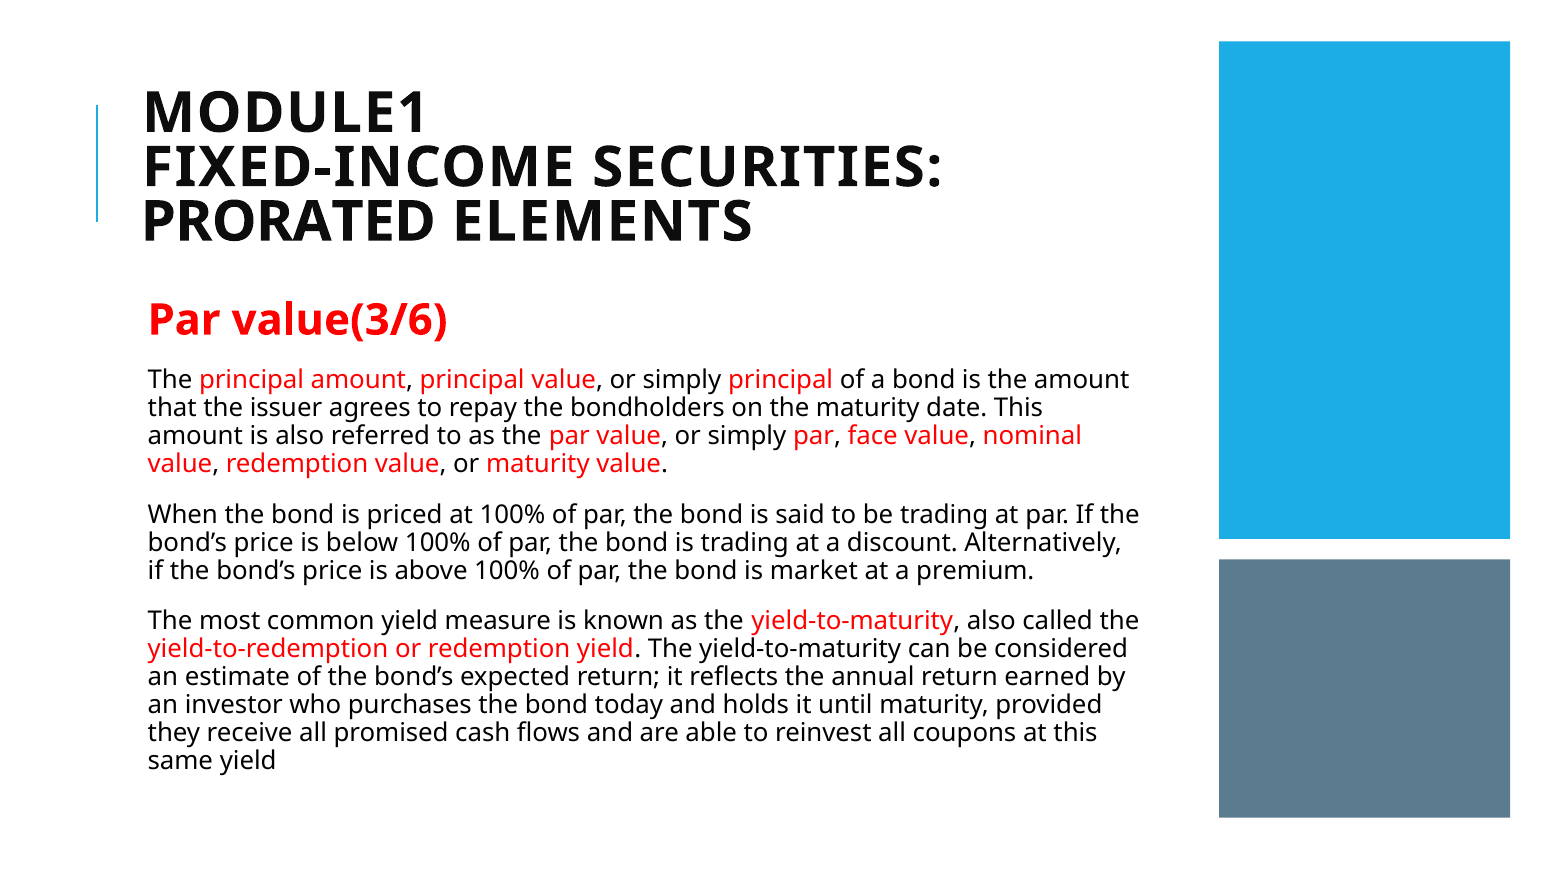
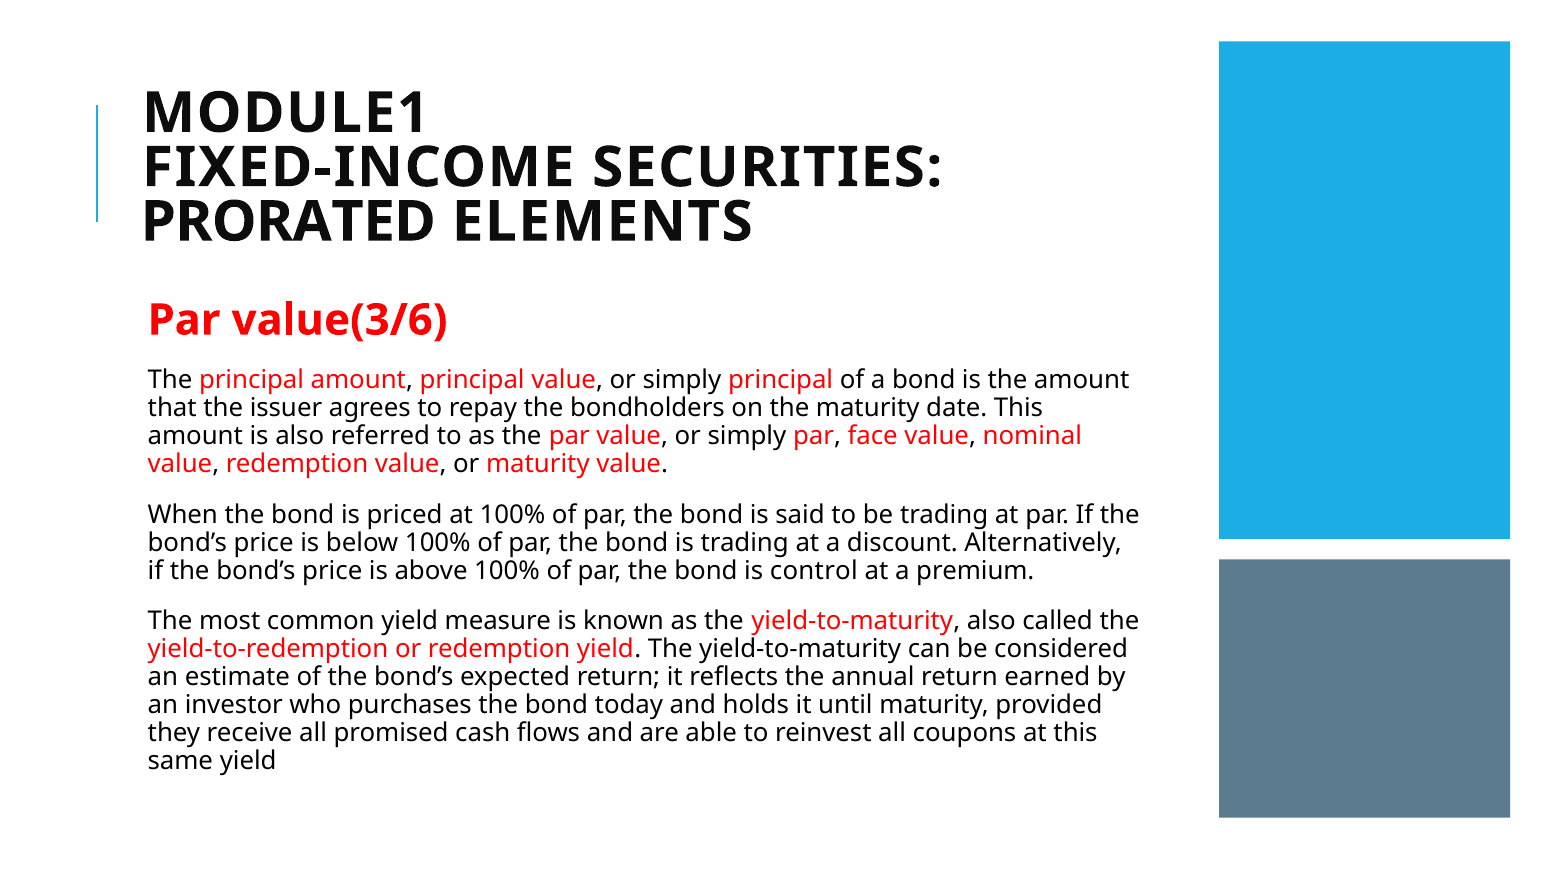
market: market -> control (814, 570)
